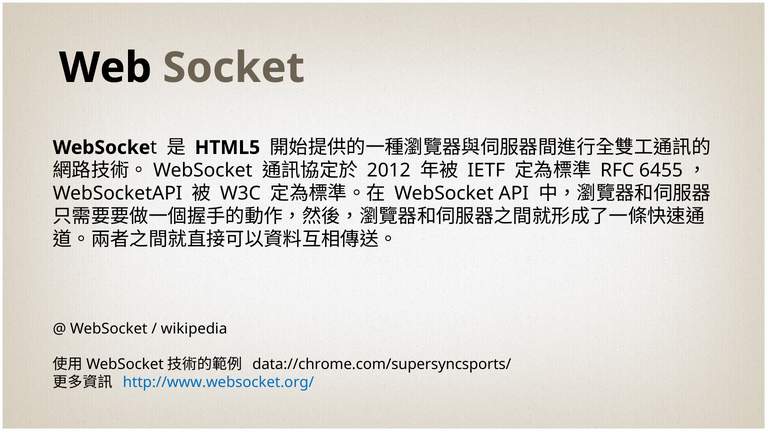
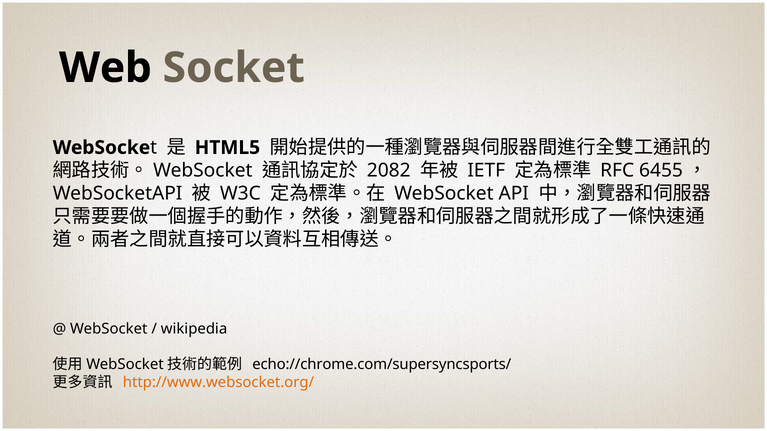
2012: 2012 -> 2082 (389, 171)
data://chrome.com/supersyncsports/: data://chrome.com/supersyncsports/ -> echo://chrome.com/supersyncsports/ (382, 365)
http://www.websocket.org/ colour: blue -> orange (218, 383)
